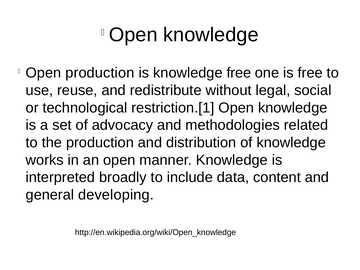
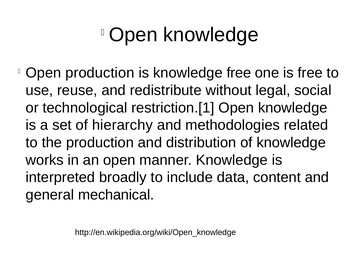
advocacy: advocacy -> hierarchy (122, 125)
developing: developing -> mechanical (116, 195)
